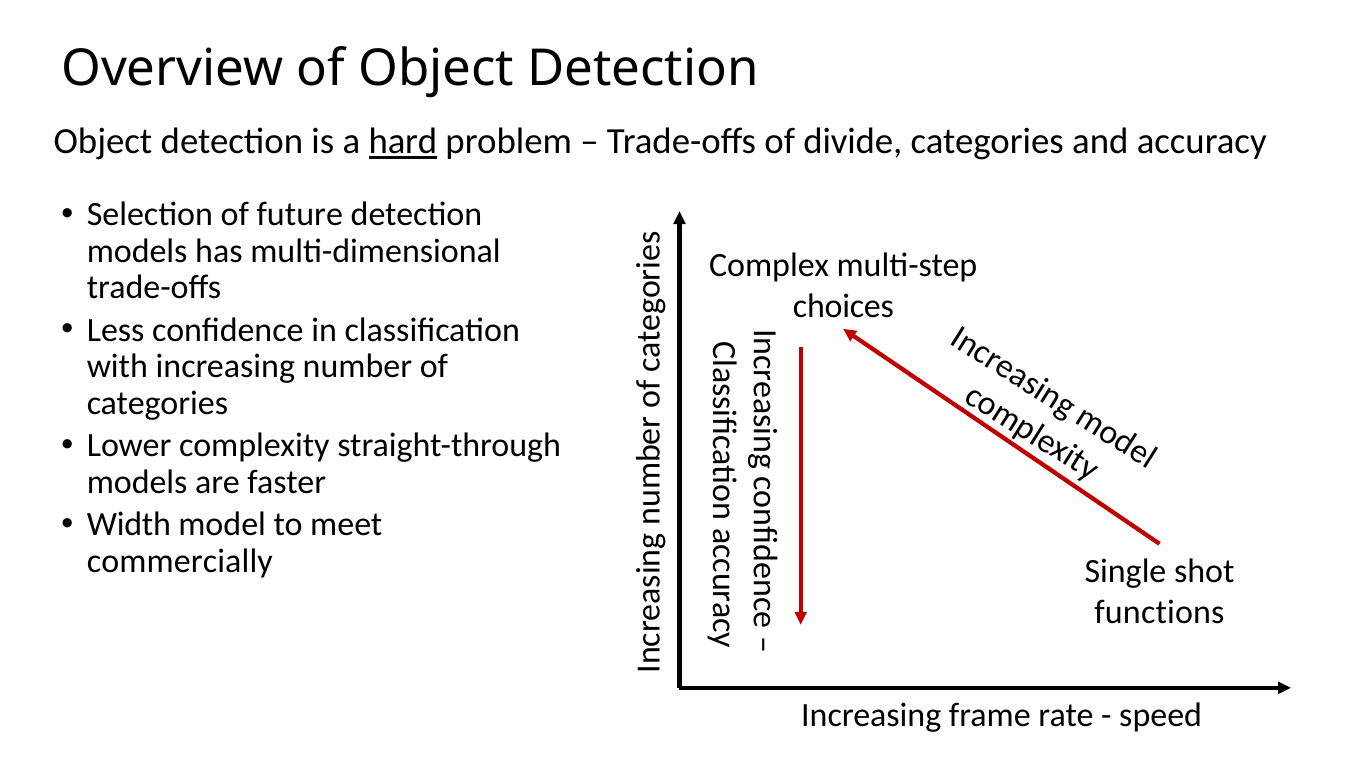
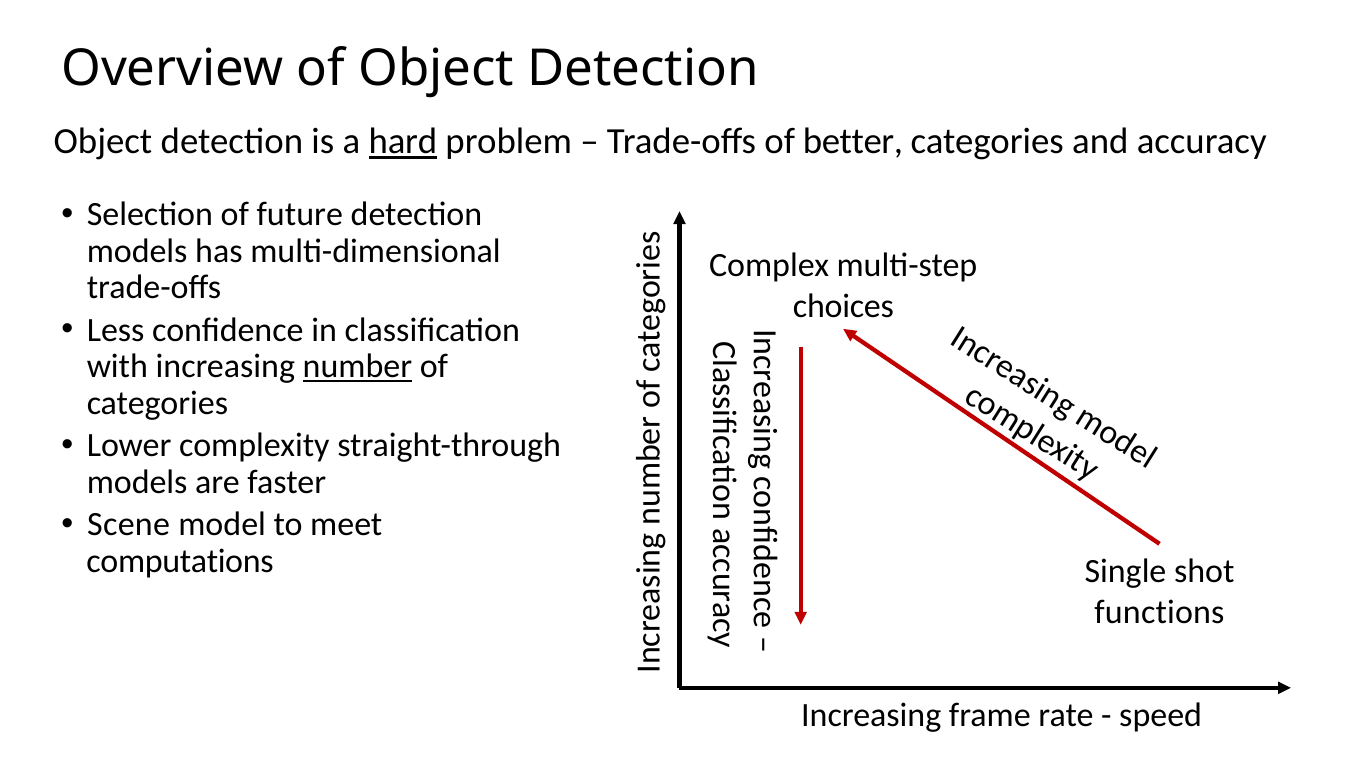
divide: divide -> better (853, 142)
number underline: none -> present (357, 367)
Width: Width -> Scene (129, 525)
commercially: commercially -> computations (180, 562)
